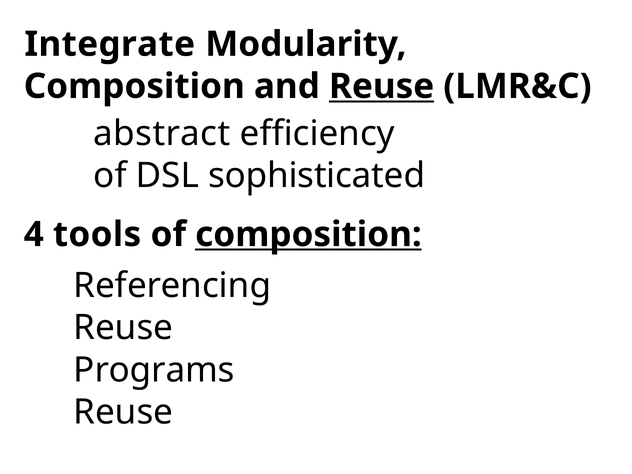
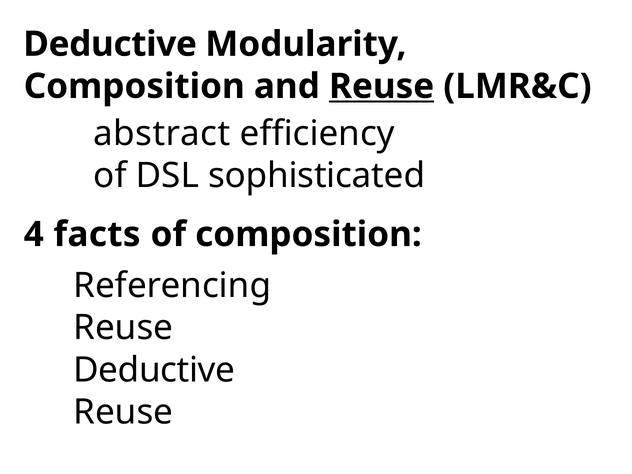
Integrate: Integrate -> Deductive (110, 44)
tools: tools -> facts (97, 234)
composition underline: present -> none (308, 234)
Programs: Programs -> Deductive (154, 370)
